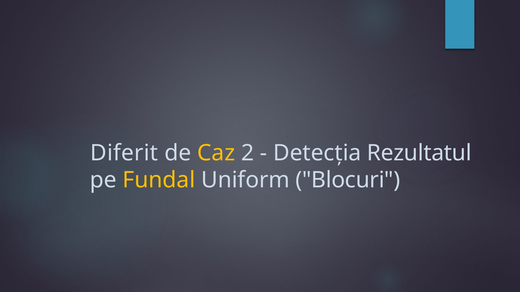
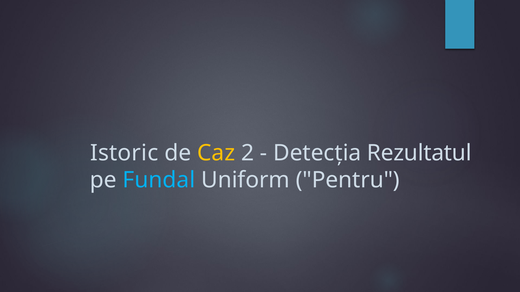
Diferit: Diferit -> Istoric (124, 153)
Fundal colour: yellow -> light blue (159, 180)
Blocuri: Blocuri -> Pentru (348, 180)
